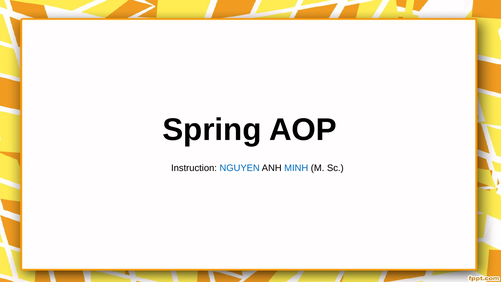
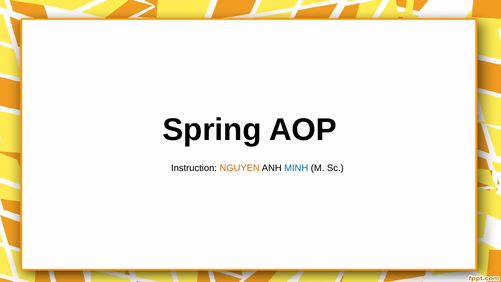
NGUYEN colour: blue -> orange (240, 168)
